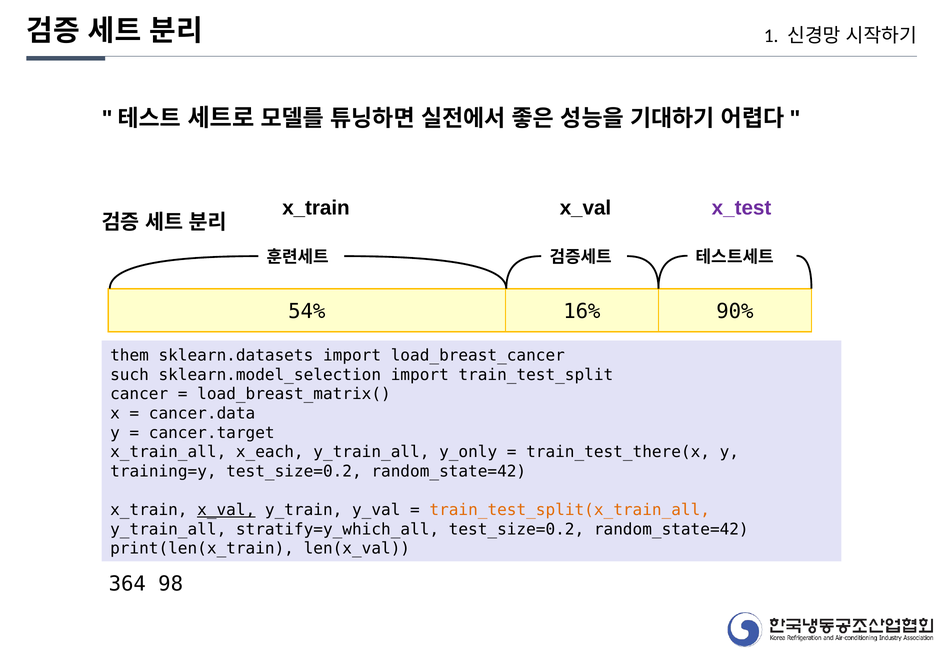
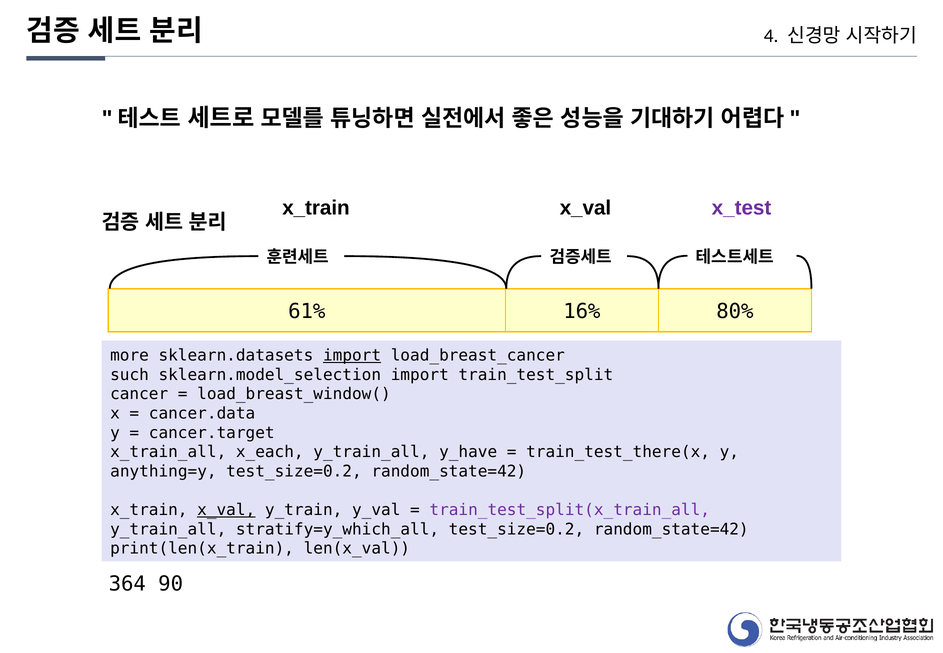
1: 1 -> 4 (771, 36)
54%: 54% -> 61% (307, 312)
90%: 90% -> 80% (735, 312)
them: them -> more (130, 355)
import underline: none -> present (352, 355)
load_breast_matrix(: load_breast_matrix( -> load_breast_window( (294, 394)
y_only: y_only -> y_have (468, 452)
training=y: training=y -> anything=y (163, 471)
train_test_split(x_train_all colour: orange -> purple (570, 510)
98: 98 -> 90 (171, 584)
